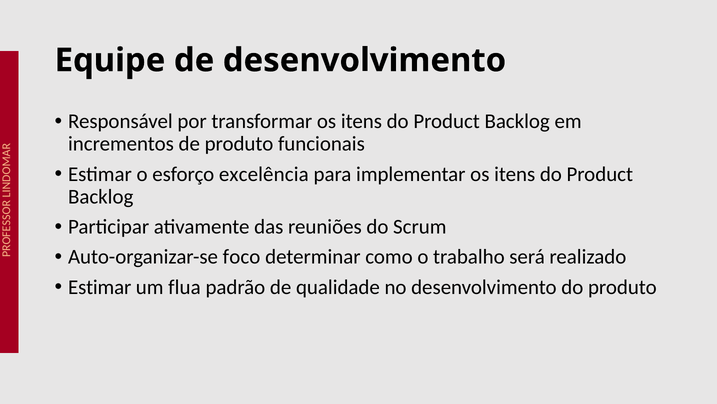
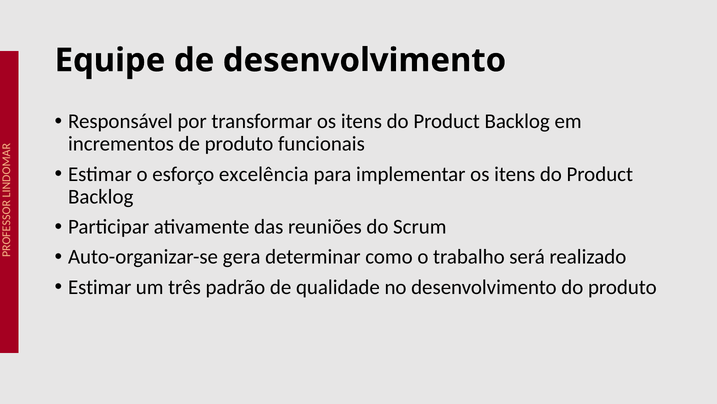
foco: foco -> gera (242, 257)
flua: flua -> três (185, 287)
